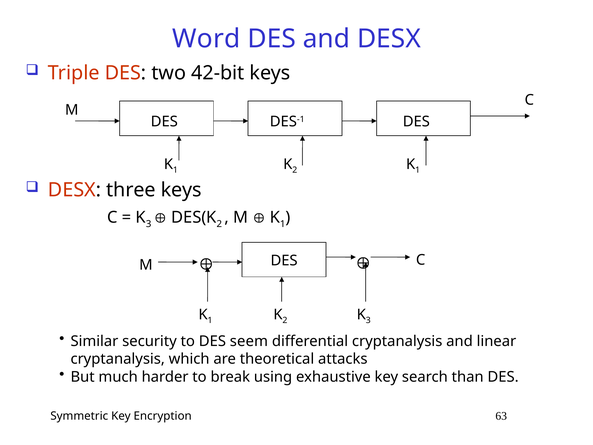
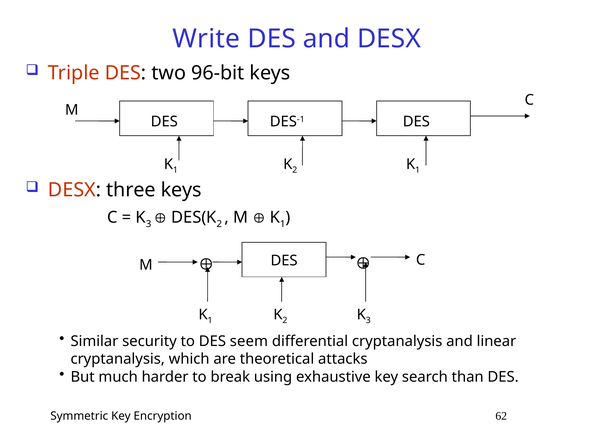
Word: Word -> Write (206, 39)
42-bit: 42-bit -> 96-bit (218, 73)
63: 63 -> 62 (501, 416)
